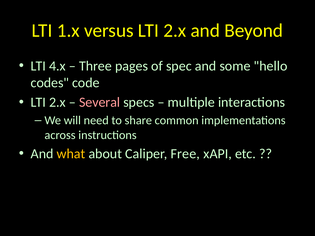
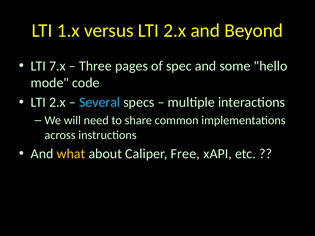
4.x: 4.x -> 7.x (57, 66)
codes: codes -> mode (50, 83)
Several colour: pink -> light blue (100, 102)
